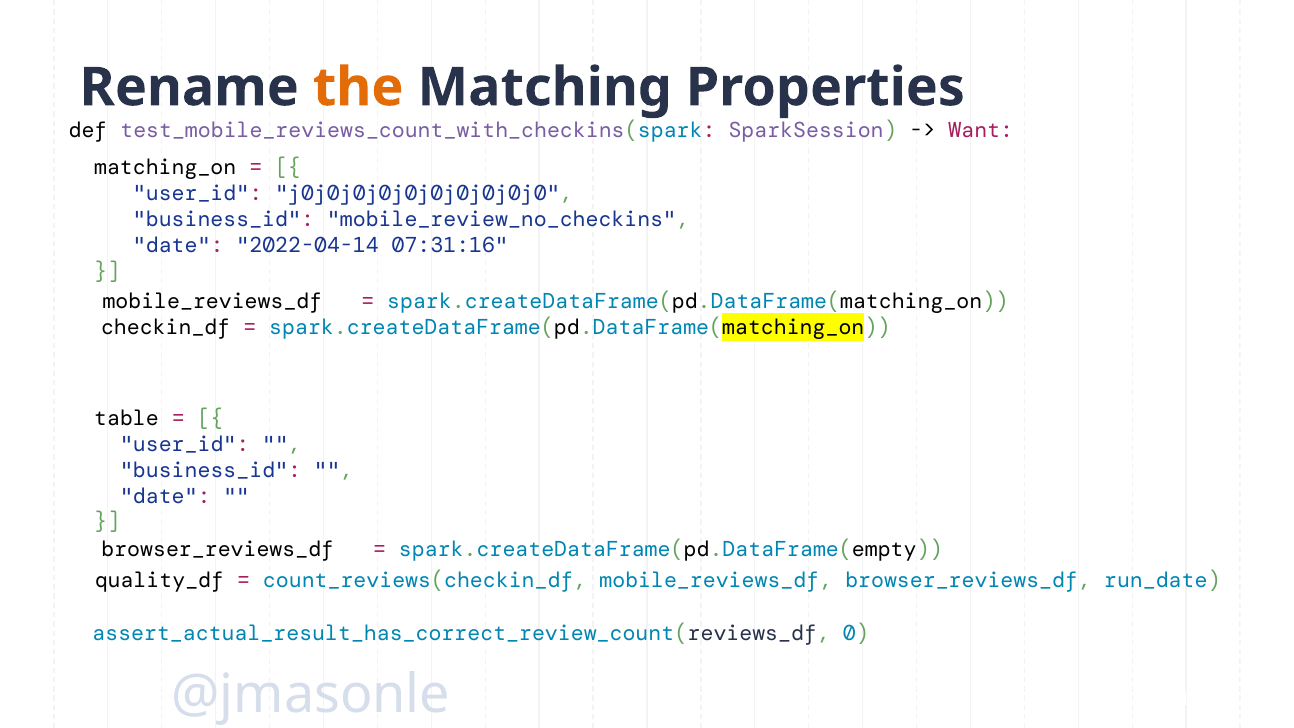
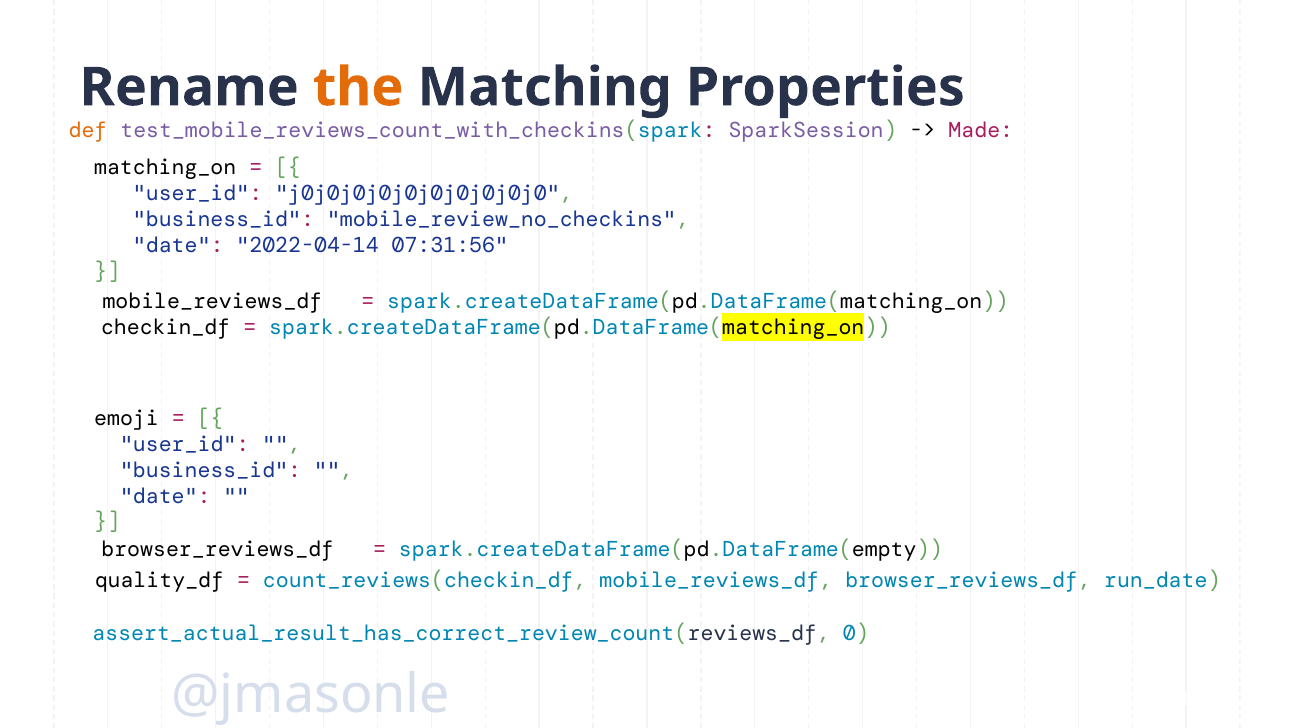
def colour: black -> orange (88, 130)
Want: Want -> Made (981, 130)
07:31:16: 07:31:16 -> 07:31:56 (450, 245)
table: table -> emoji (126, 418)
